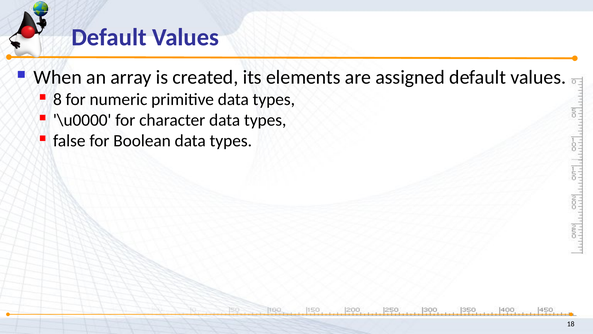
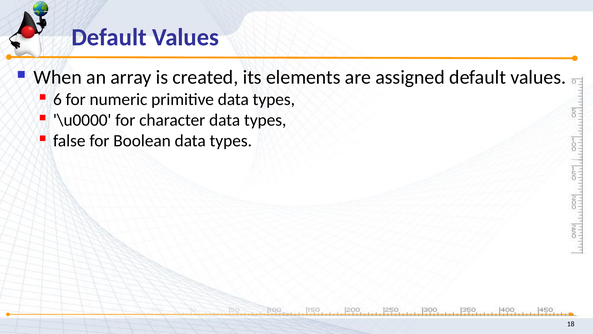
8: 8 -> 6 (57, 99)
